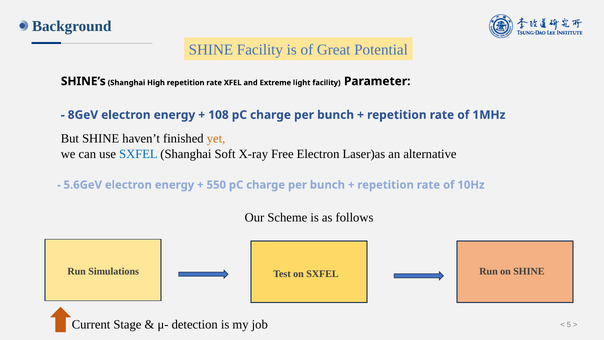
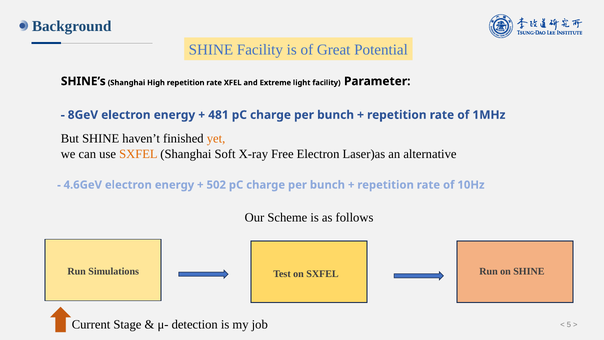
108: 108 -> 481 (218, 115)
SXFEL colour: blue -> orange (138, 154)
5.6GeV: 5.6GeV -> 4.6GeV (83, 185)
550: 550 -> 502 (216, 185)
